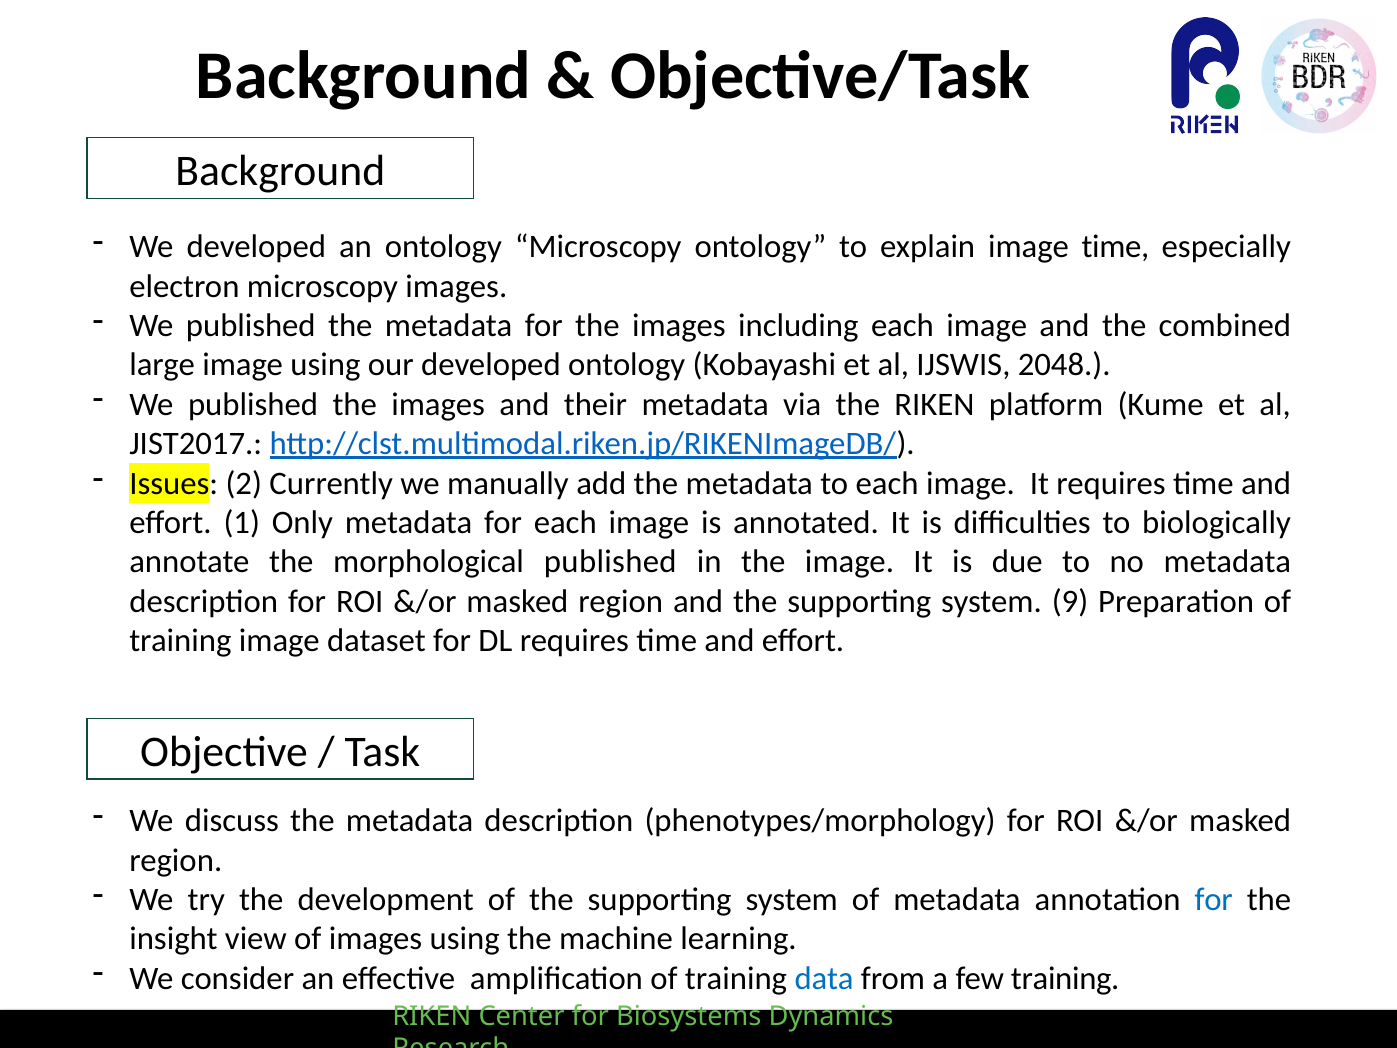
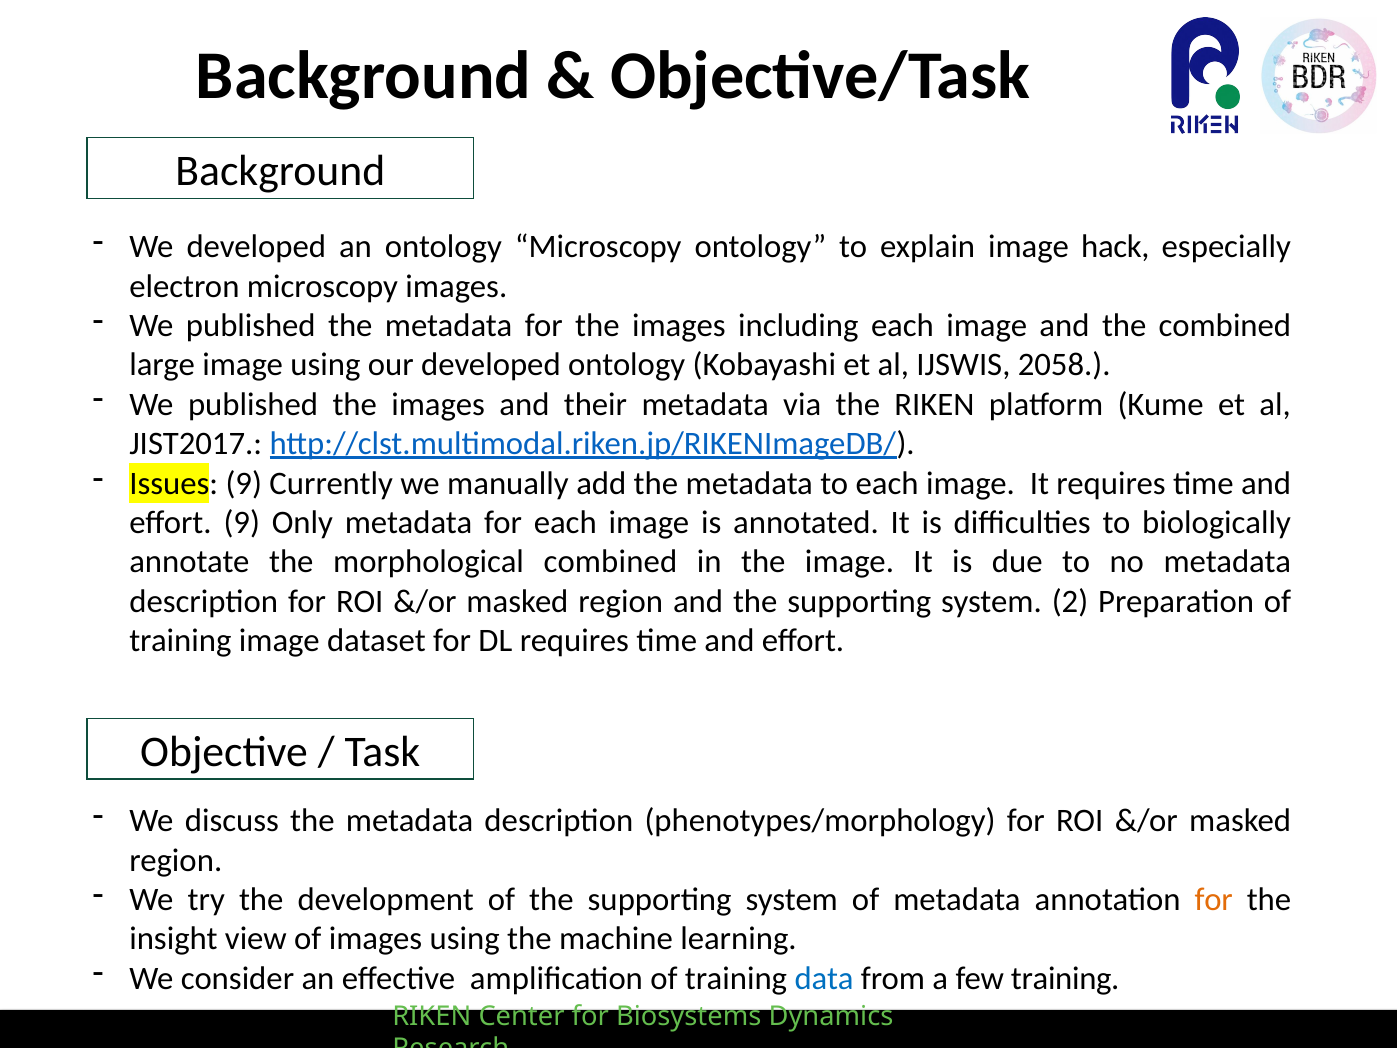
image time: time -> hack (1115, 247)
2048: 2048 -> 2058 (1064, 365)
Issues 2: 2 -> 9 (244, 483)
effort 1: 1 -> 9 (242, 523)
morphological published: published -> combined (610, 562)
9: 9 -> 2 (1070, 601)
for colour: blue -> orange (1214, 899)
